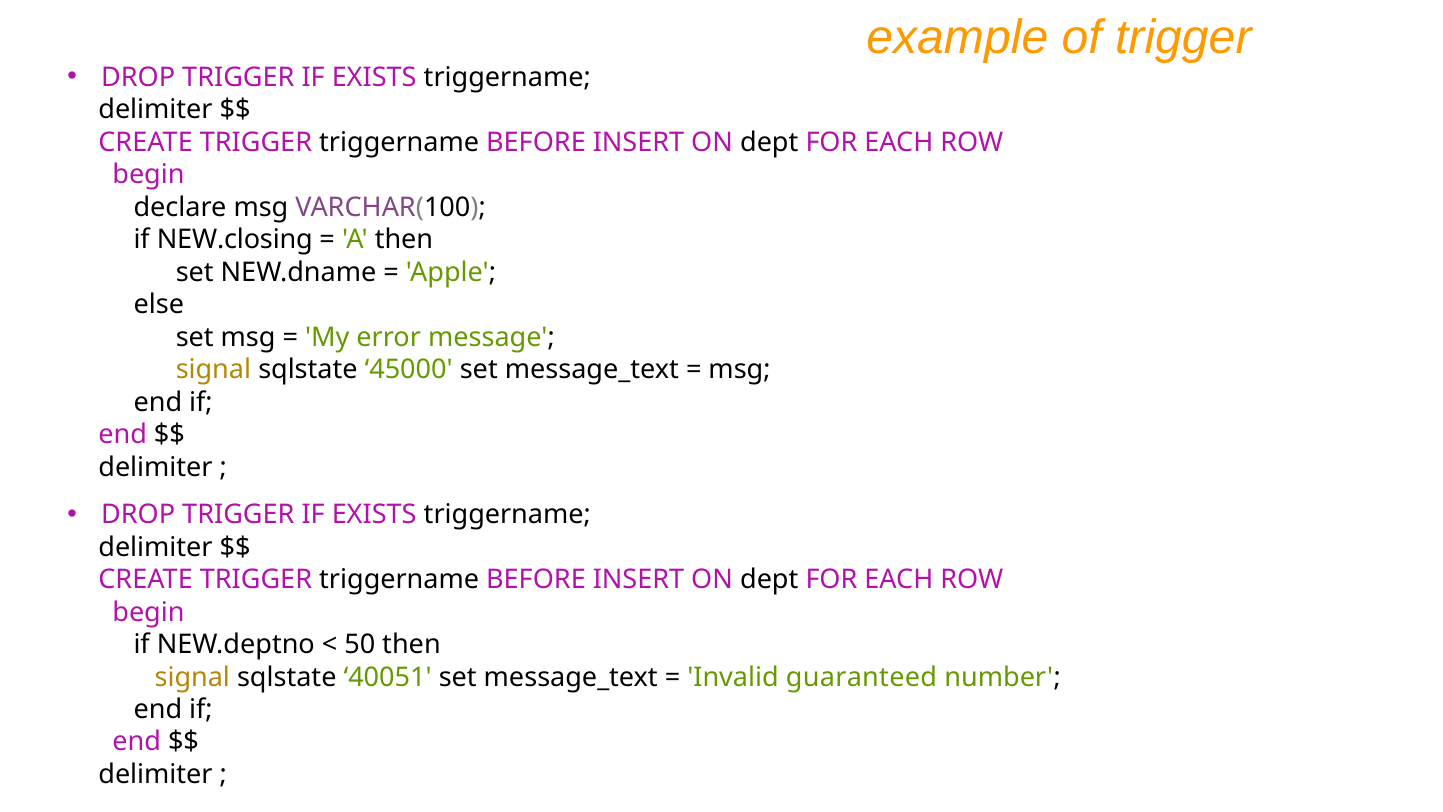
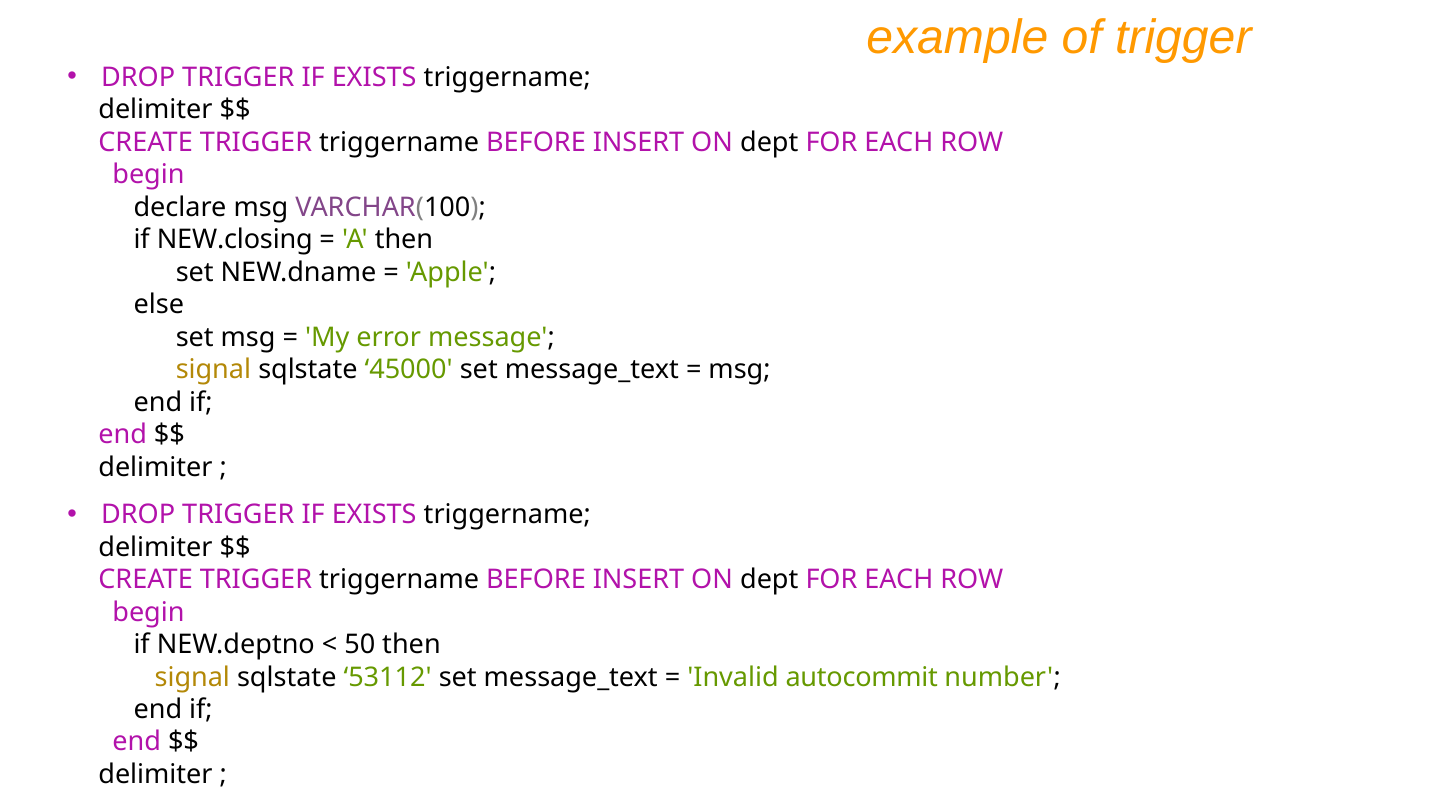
40051: 40051 -> 53112 (388, 677)
guaranteed: guaranteed -> autocommit (862, 677)
